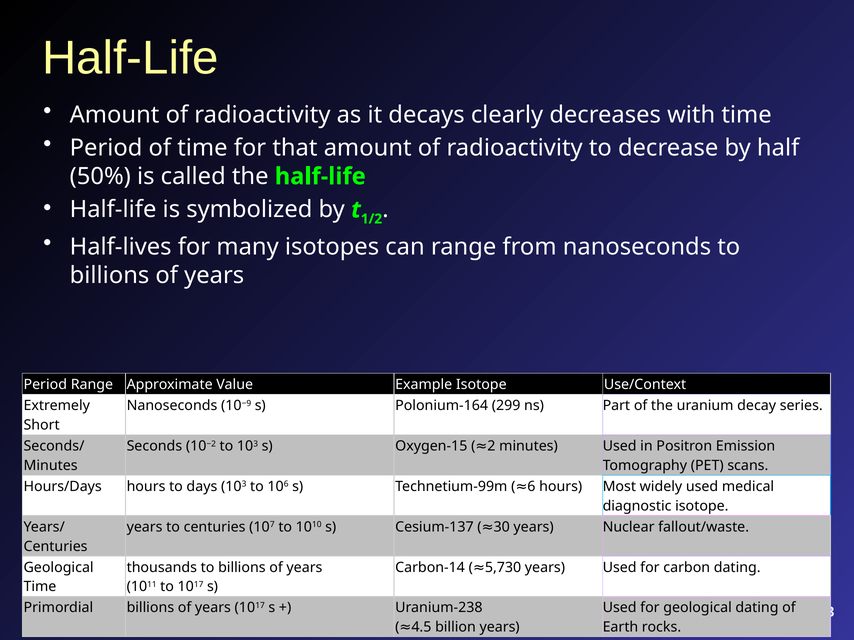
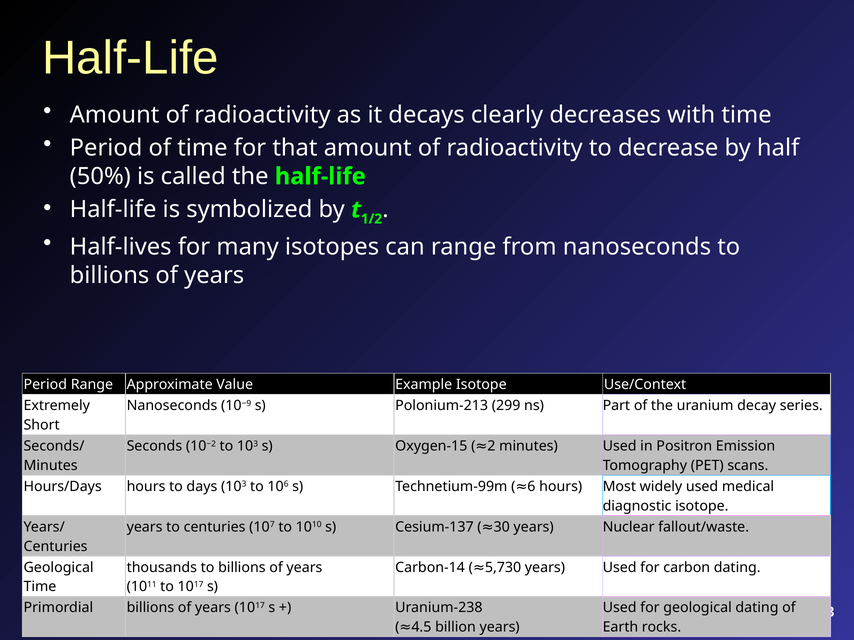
Polonium-164: Polonium-164 -> Polonium-213 (442, 406)
